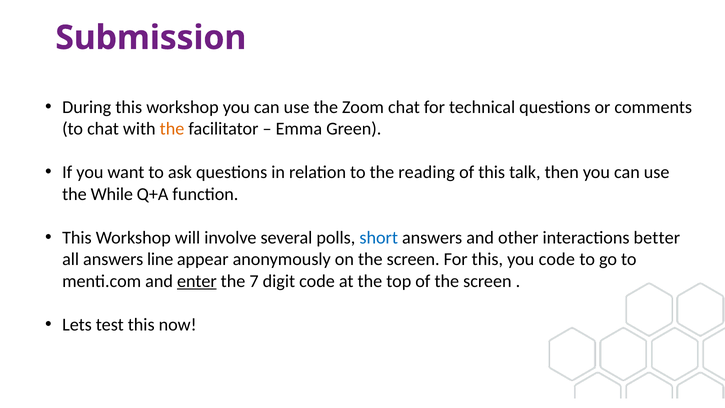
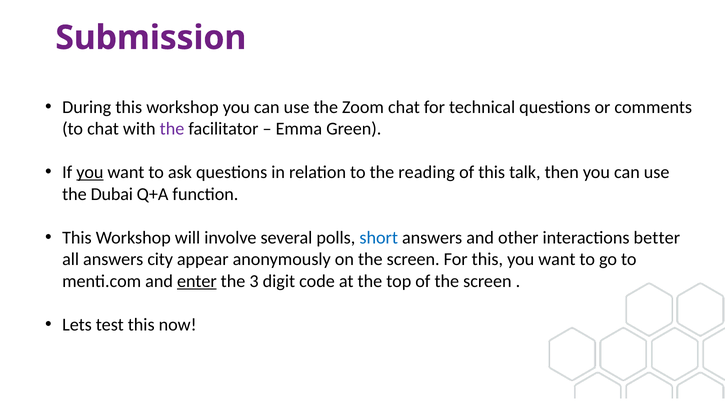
the colour: orange -> purple (172, 129)
you underline: none -> present (90, 172)
While: While -> Dubai (112, 194)
line: line -> city (160, 259)
this you code: code -> want (557, 259)
7: 7 -> 3 (254, 281)
